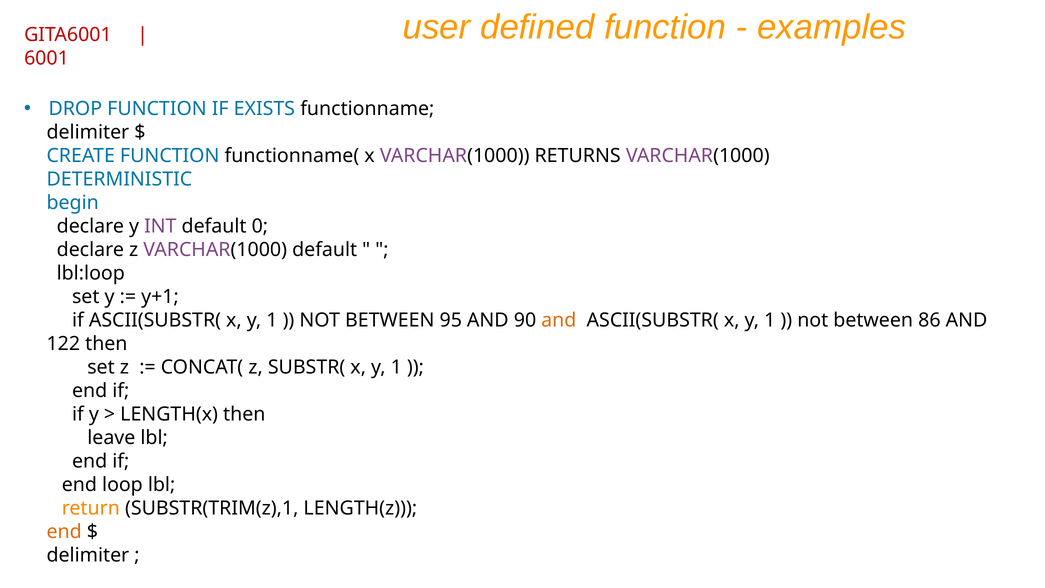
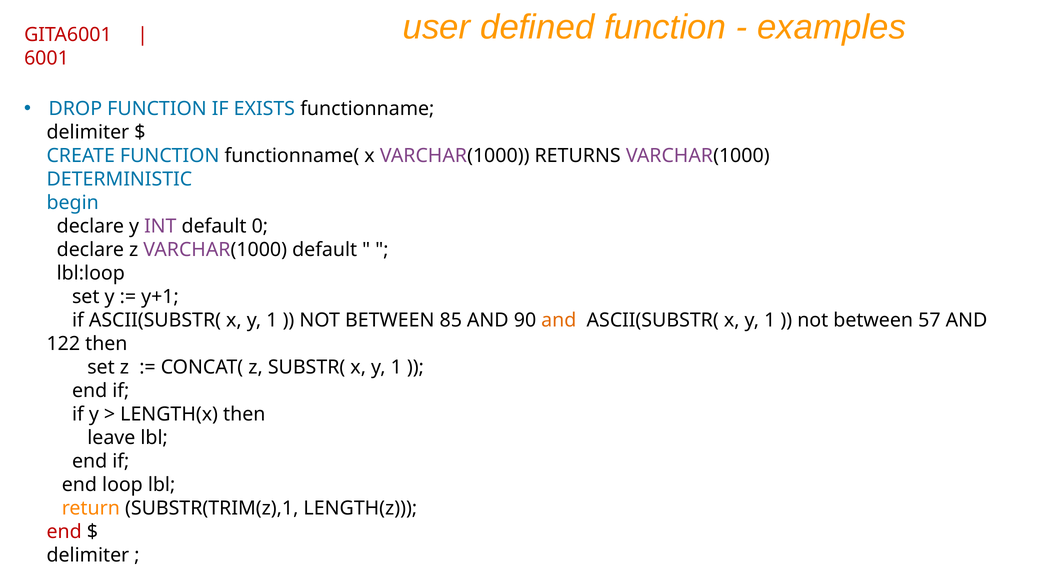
95: 95 -> 85 (451, 320)
86: 86 -> 57 (929, 320)
end colour: orange -> red (64, 532)
